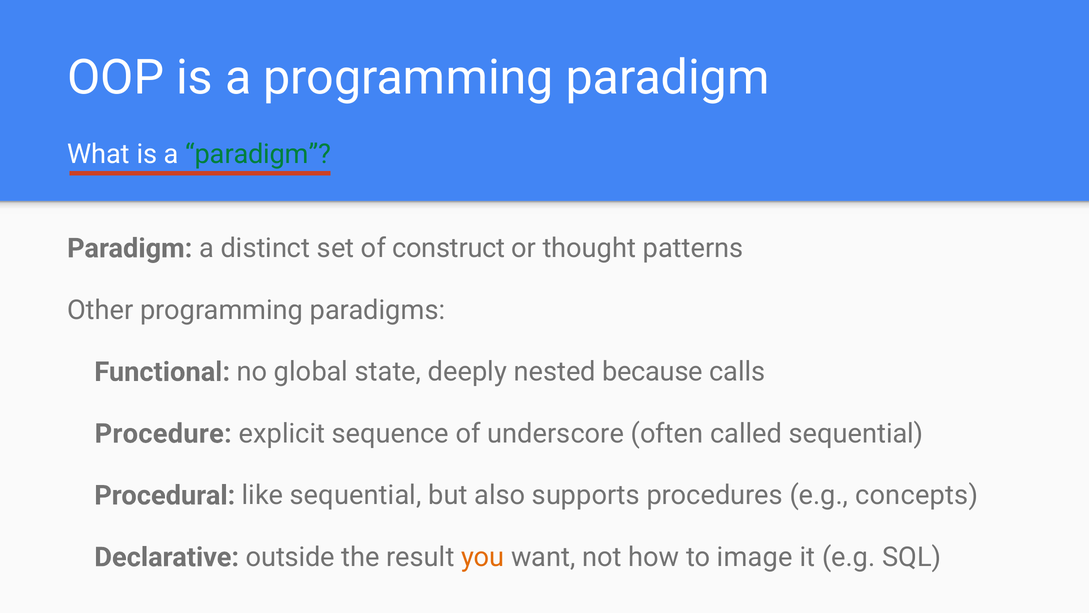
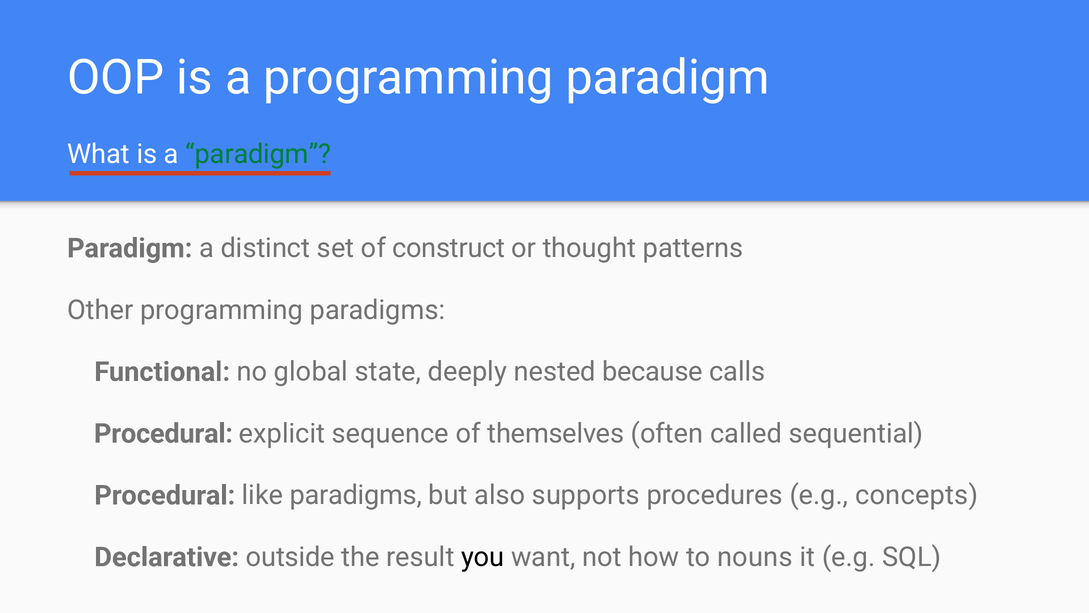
Procedure: Procedure -> Procedural (163, 433)
underscore: underscore -> themselves (556, 433)
like sequential: sequential -> paradigms (356, 495)
you colour: orange -> black (483, 557)
image: image -> nouns (755, 557)
